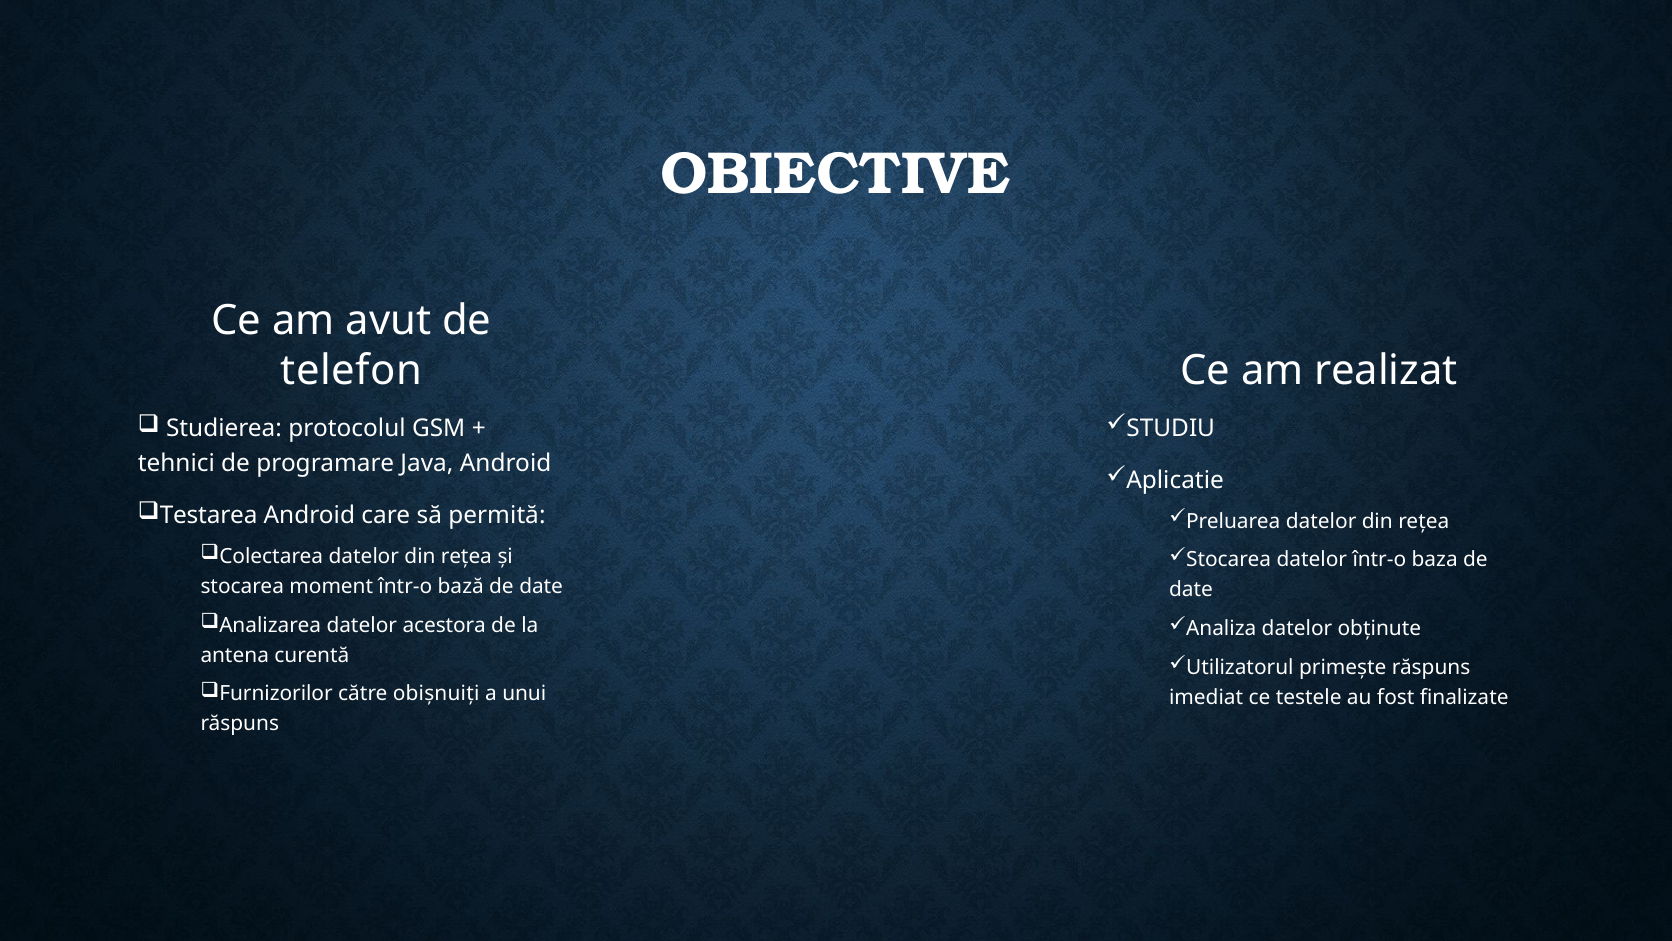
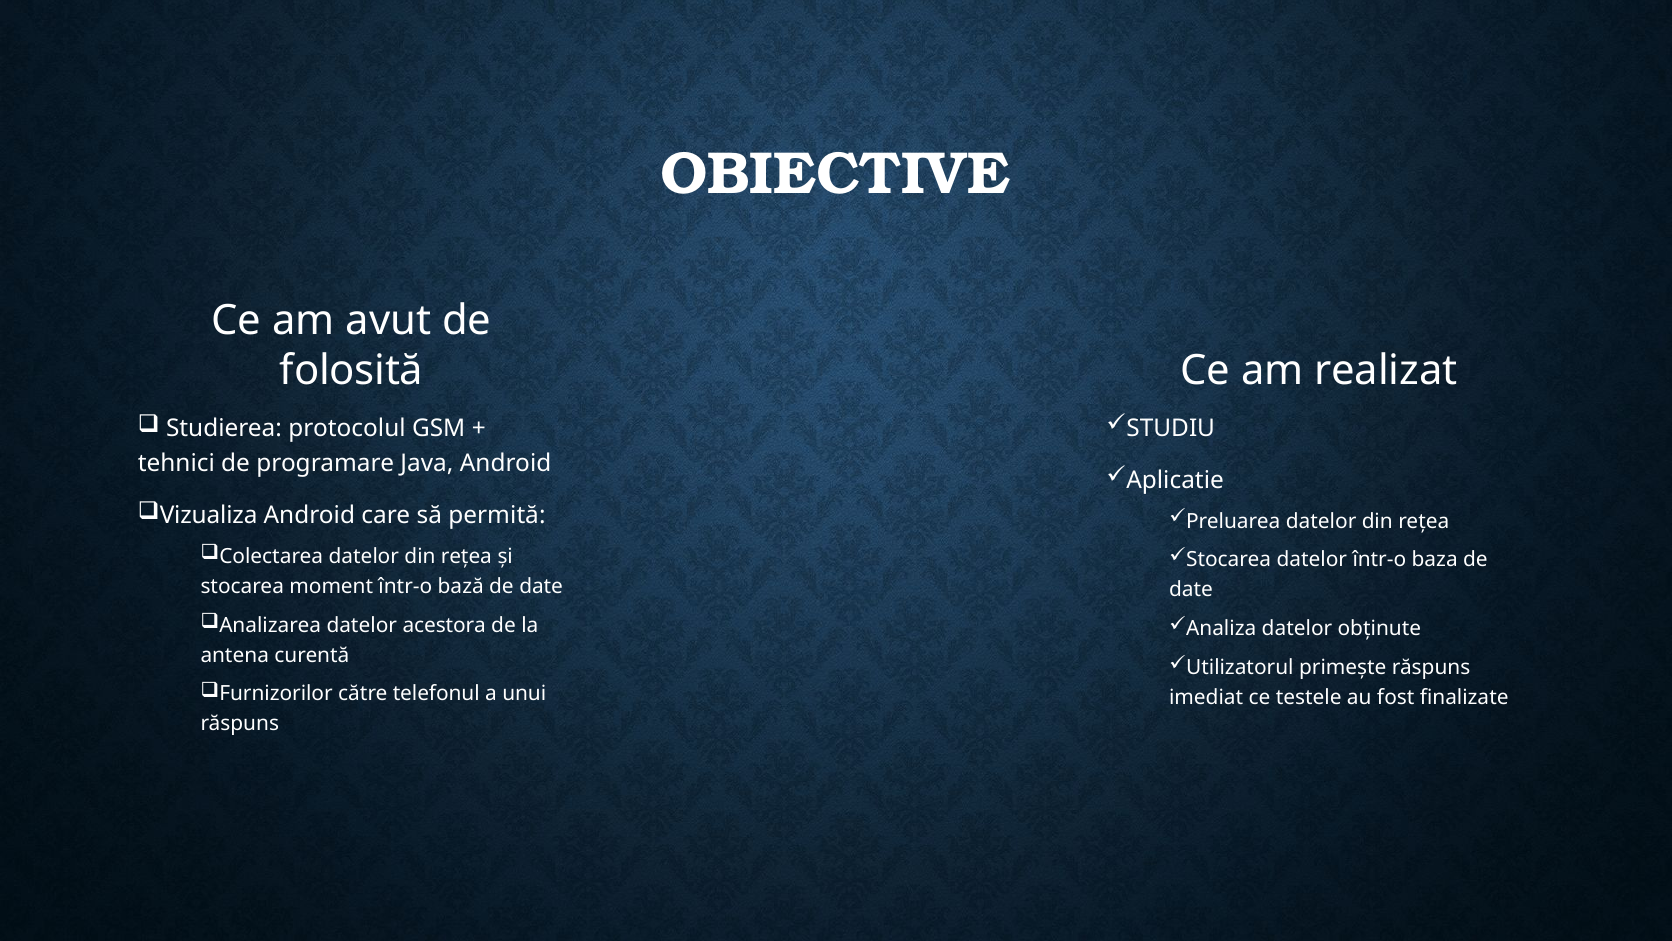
telefon: telefon -> folosită (352, 371)
Testarea: Testarea -> Vizualiza (209, 515)
obișnuiți: obișnuiți -> telefonul (436, 694)
